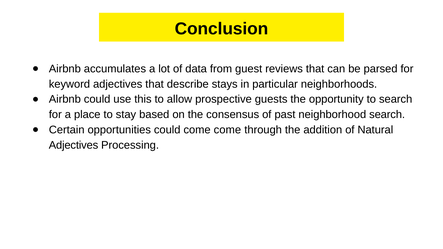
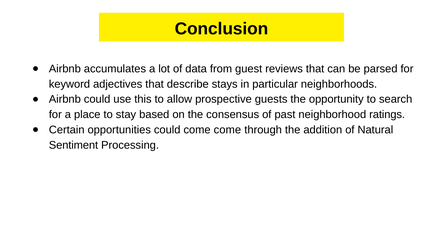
neighborhood search: search -> ratings (387, 115)
Adjectives: Adjectives -> Sentiment (73, 145)
